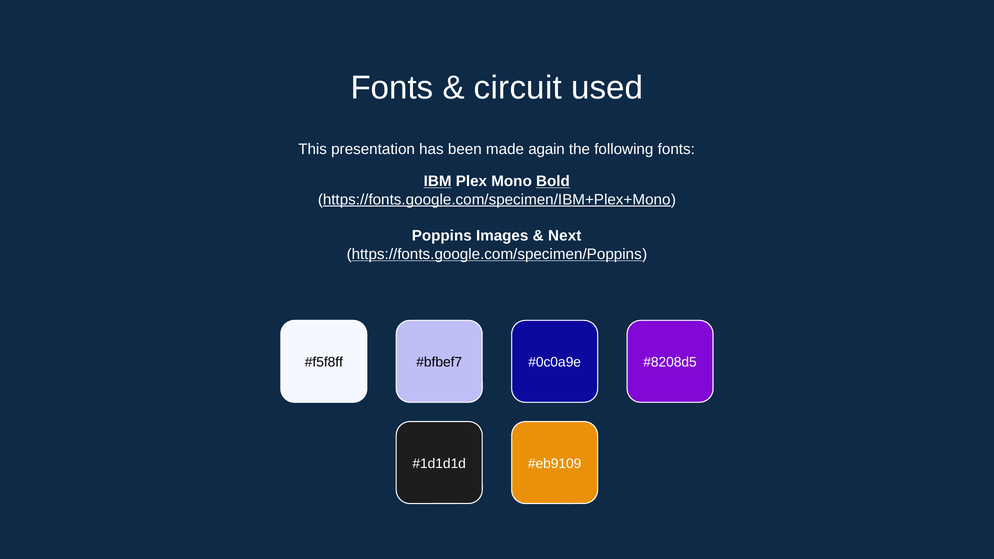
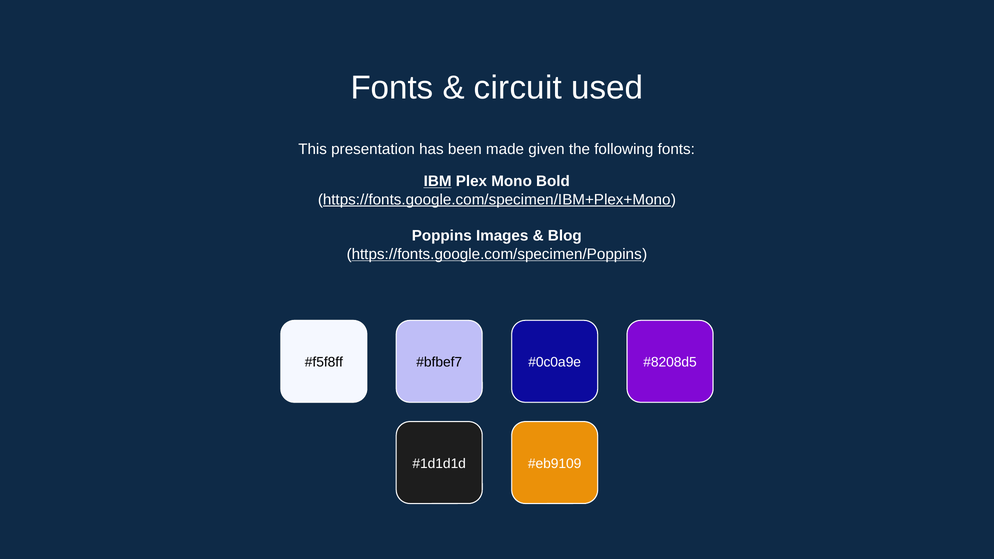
again: again -> given (546, 149)
Bold underline: present -> none (553, 181)
Next: Next -> Blog (565, 236)
